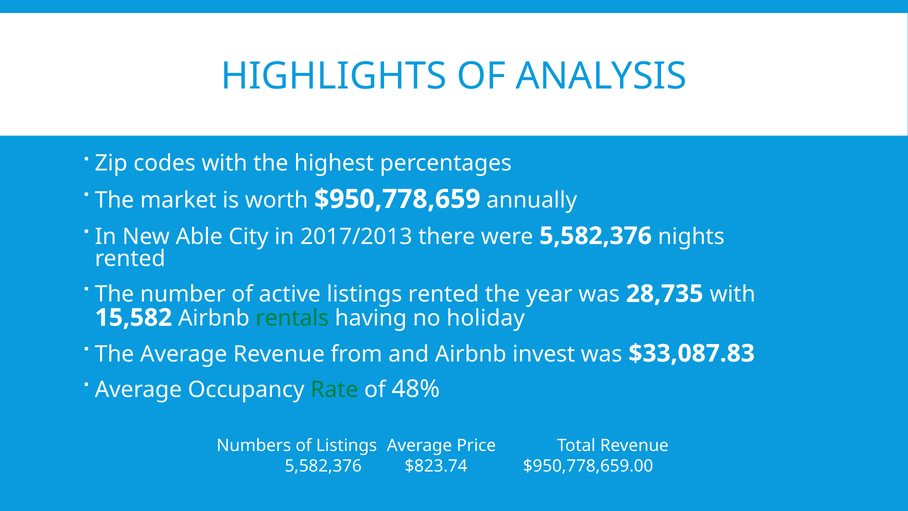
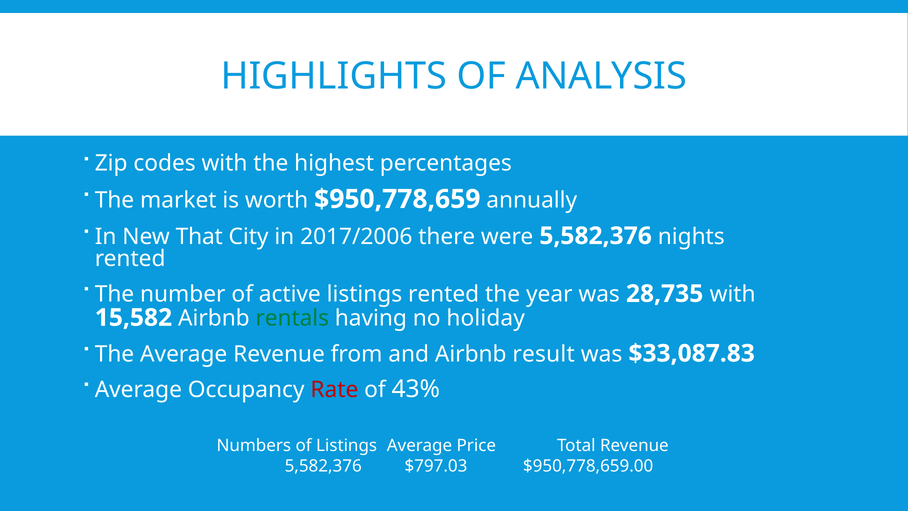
Able: Able -> That (199, 236)
2017/2013: 2017/2013 -> 2017/2006 (356, 236)
invest: invest -> result (544, 354)
Rate colour: green -> red (334, 390)
48%: 48% -> 43% (416, 389)
$823.74: $823.74 -> $797.03 (436, 466)
